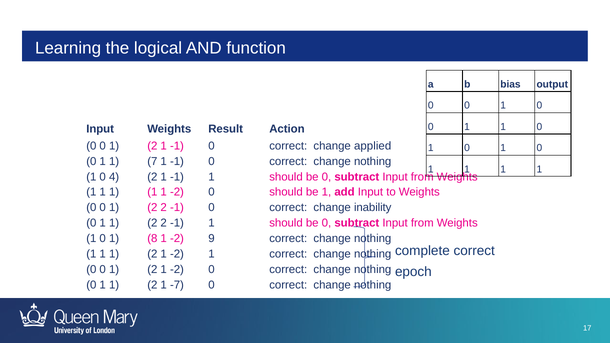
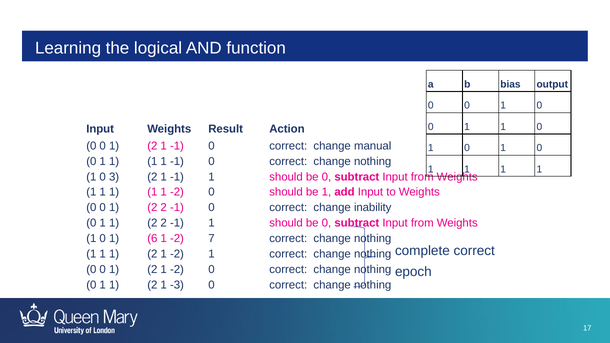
applied: applied -> manual (373, 146)
7: 7 -> 1 (152, 161)
4: 4 -> 3 (114, 177)
8: 8 -> 6 (152, 239)
9: 9 -> 7 (211, 239)
-7: -7 -> -3 (177, 285)
